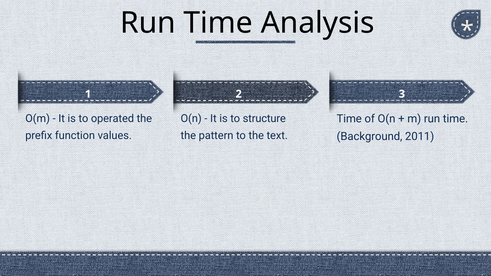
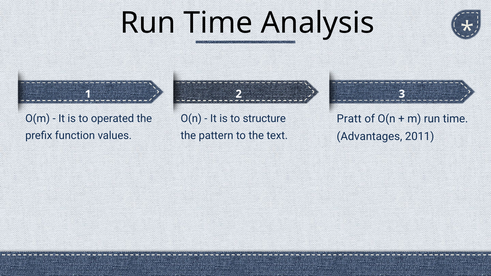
Time: Time -> Pratt (349, 119)
Background: Background -> Advantages (369, 136)
